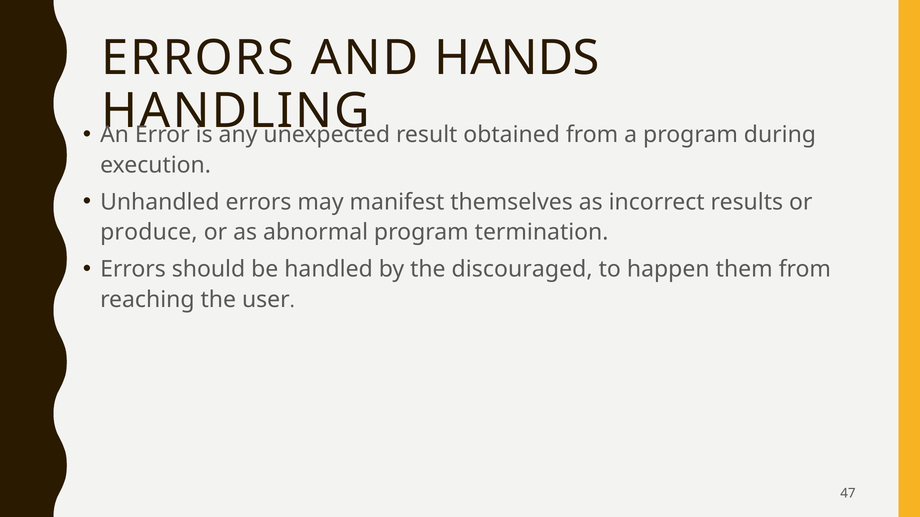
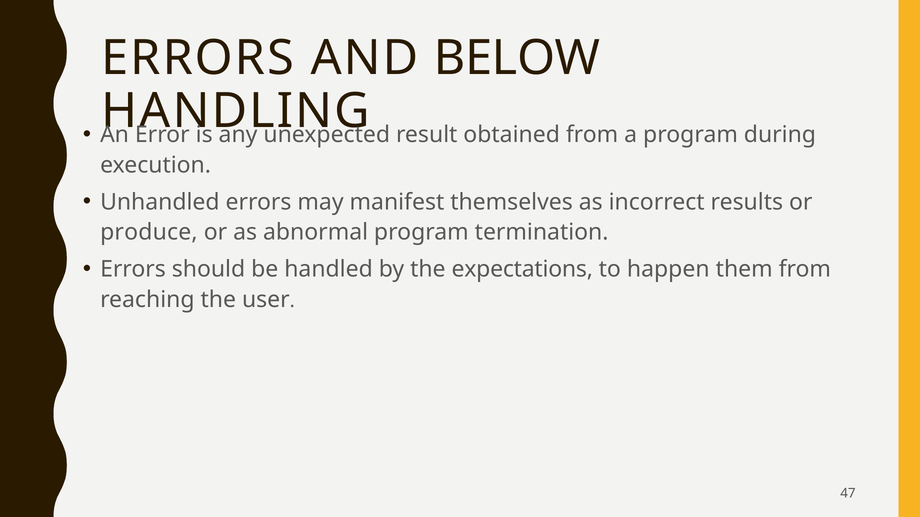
HANDS: HANDS -> BELOW (517, 58)
discouraged: discouraged -> expectations (522, 270)
